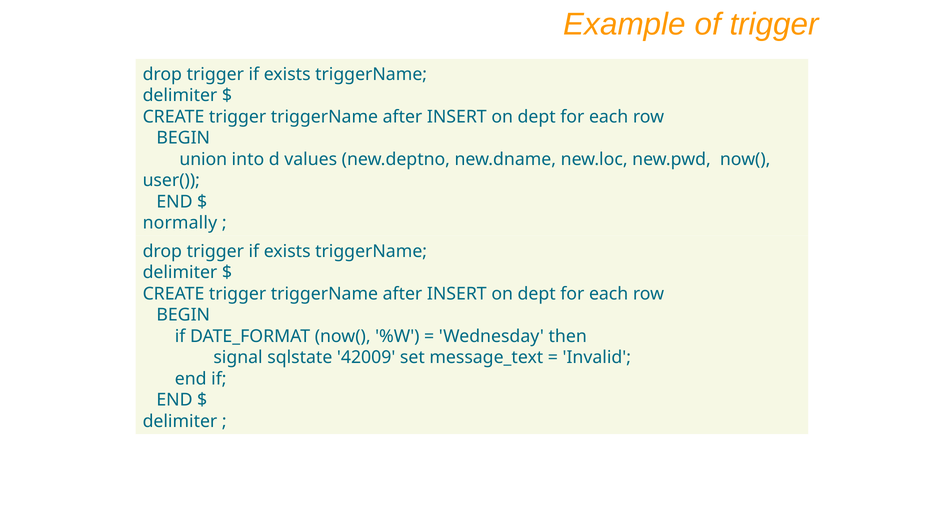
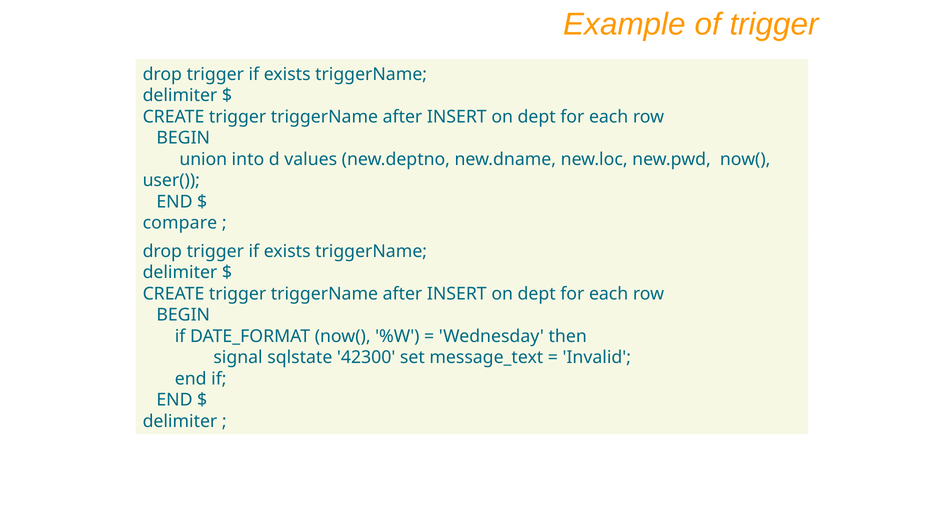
normally: normally -> compare (180, 223)
42009: 42009 -> 42300 (366, 358)
